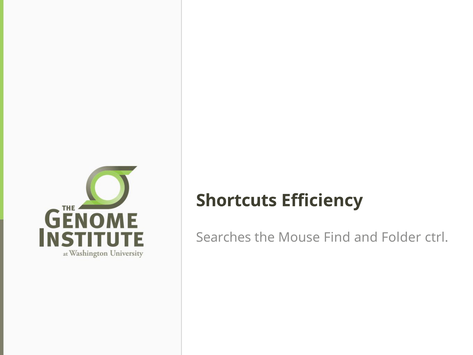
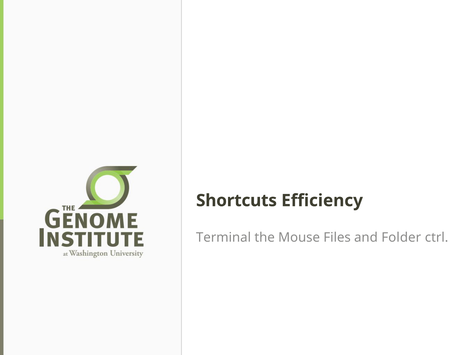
Searches: Searches -> Terminal (224, 237)
Find: Find -> Files (337, 237)
